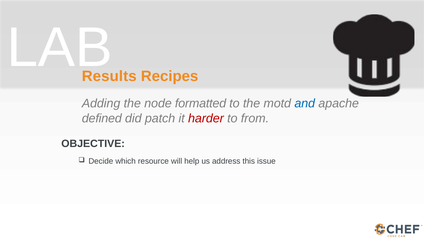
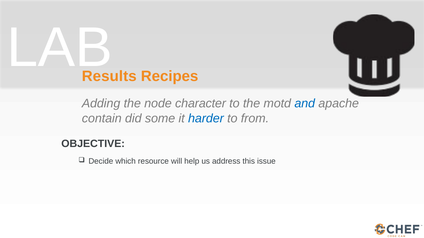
formatted: formatted -> character (201, 104)
defined: defined -> contain (102, 119)
patch: patch -> some (160, 119)
harder colour: red -> blue (206, 119)
